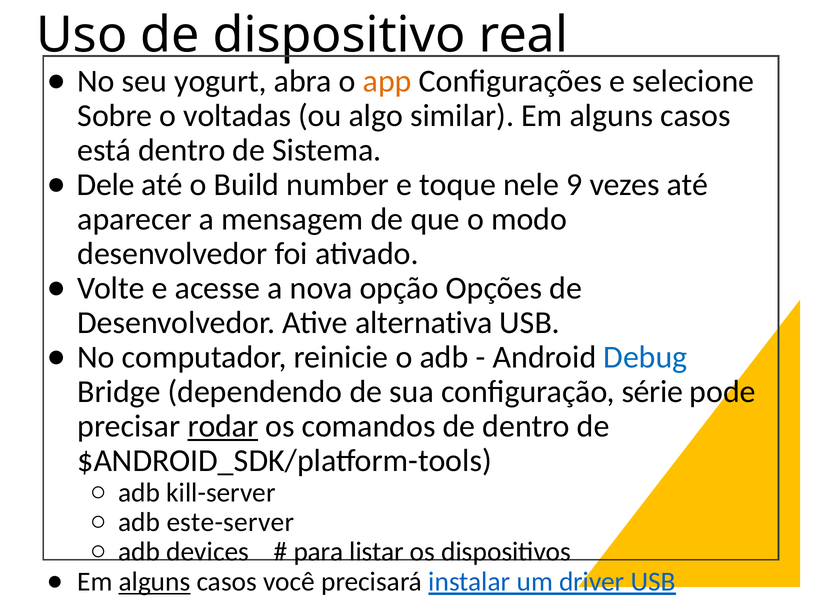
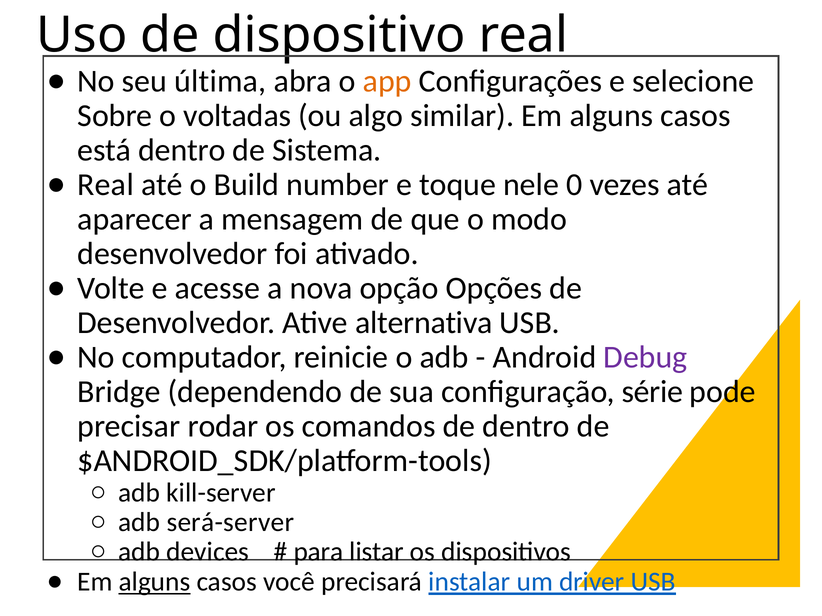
yogurt: yogurt -> última (220, 81)
Dele: Dele -> Real (106, 185)
9: 9 -> 0 (574, 185)
Debug colour: blue -> purple (645, 358)
rodar underline: present -> none (223, 427)
este-server: este-server -> será-server (230, 523)
